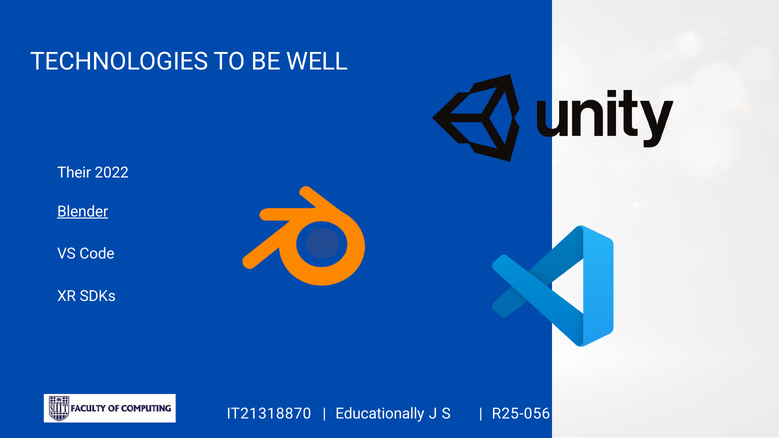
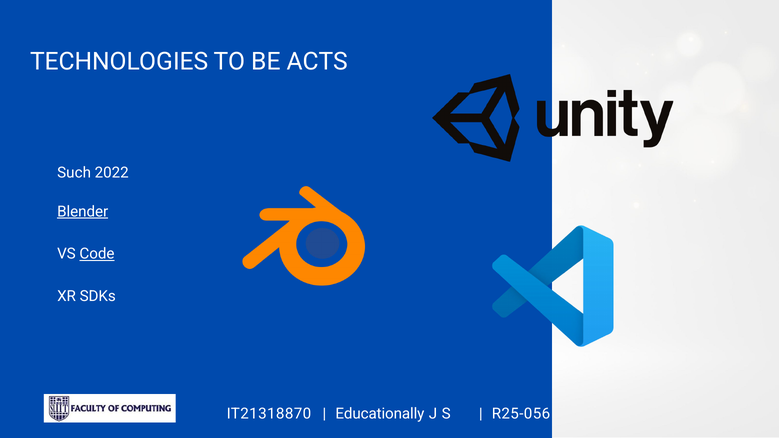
WELL: WELL -> ACTS (317, 62)
Their: Their -> Such (74, 173)
Code underline: none -> present (97, 254)
